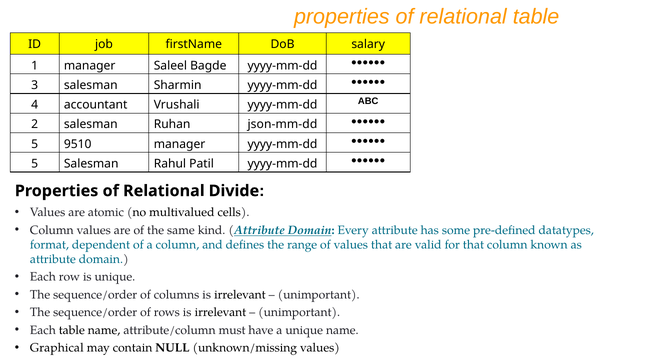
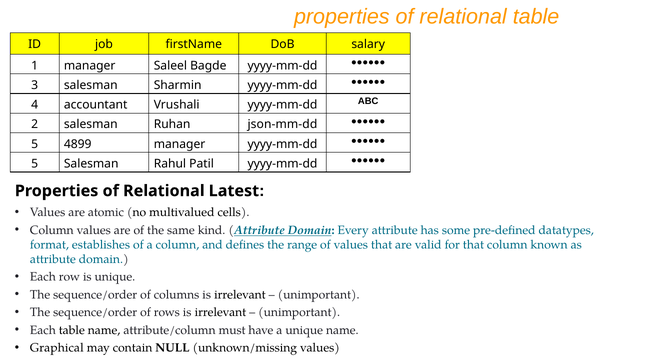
9510: 9510 -> 4899 (78, 144)
Divide: Divide -> Latest (234, 191)
dependent: dependent -> establishes (101, 244)
